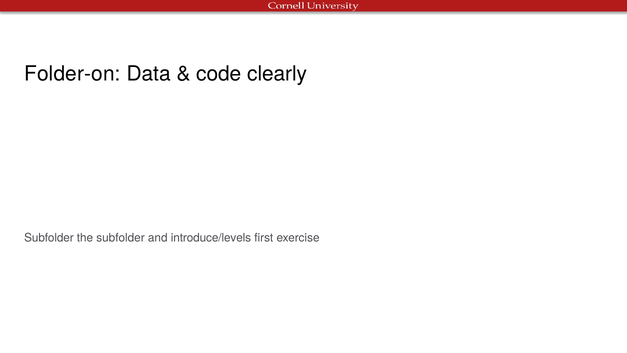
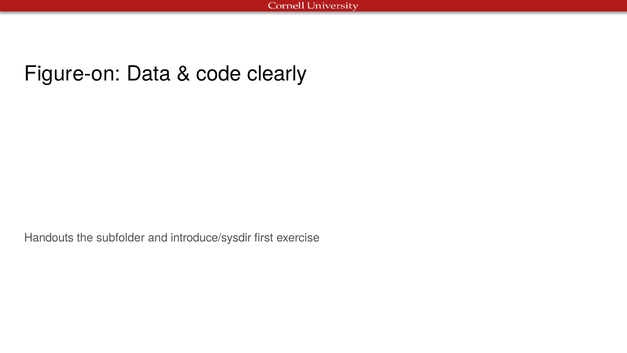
Folder-on: Folder-on -> Figure-on (72, 74)
Subfolder: Subfolder -> Handouts (49, 238)
introduce/levels: introduce/levels -> introduce/sysdir (211, 238)
